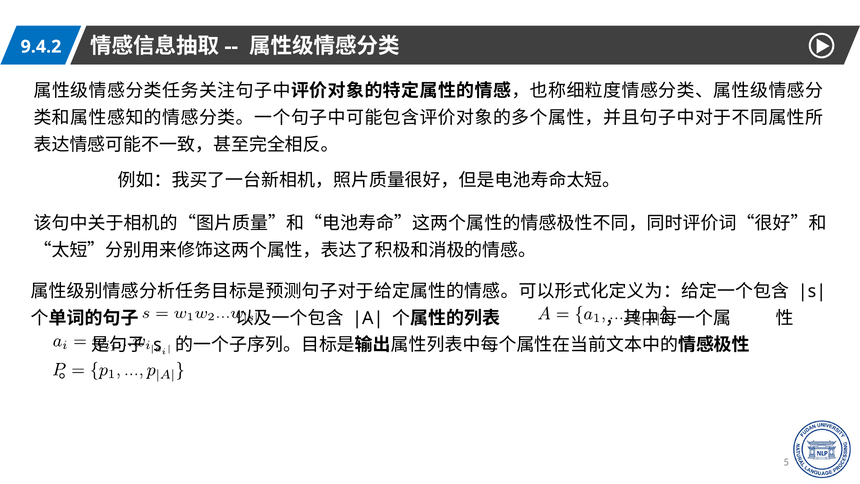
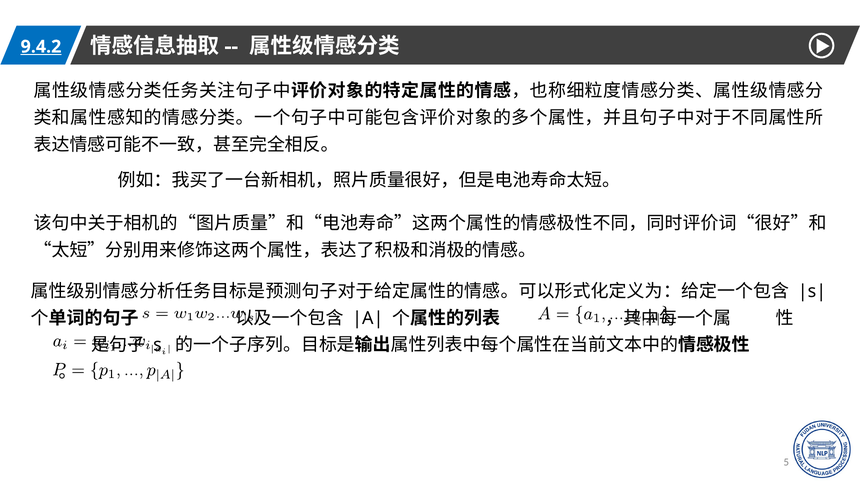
9.4.2 underline: none -> present (41, 47)
